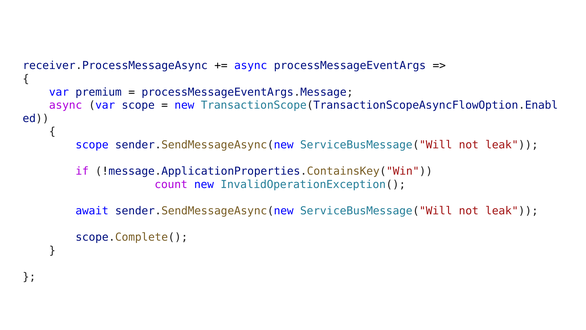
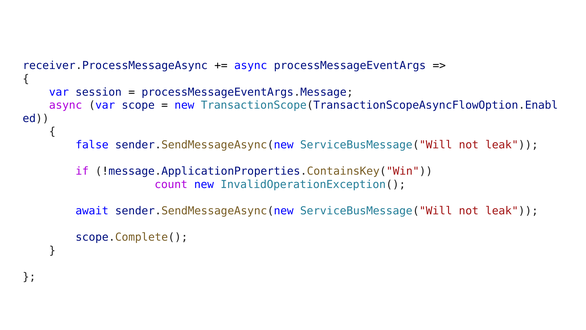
premium: premium -> session (99, 92)
scope: scope -> false (92, 145)
